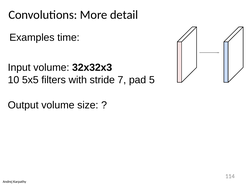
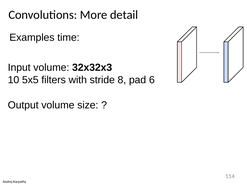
7: 7 -> 8 (122, 80)
5: 5 -> 6 (152, 80)
